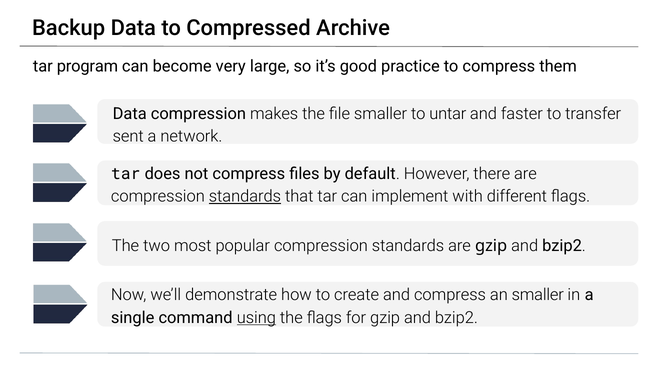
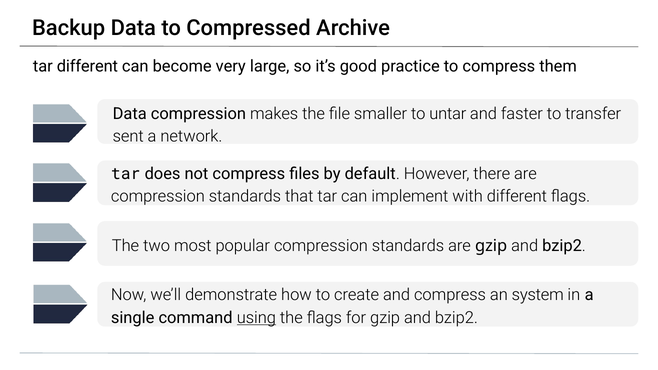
tar program: program -> different (87, 66)
standards underline: present -> none (245, 197)
an smaller: smaller -> system (538, 295)
